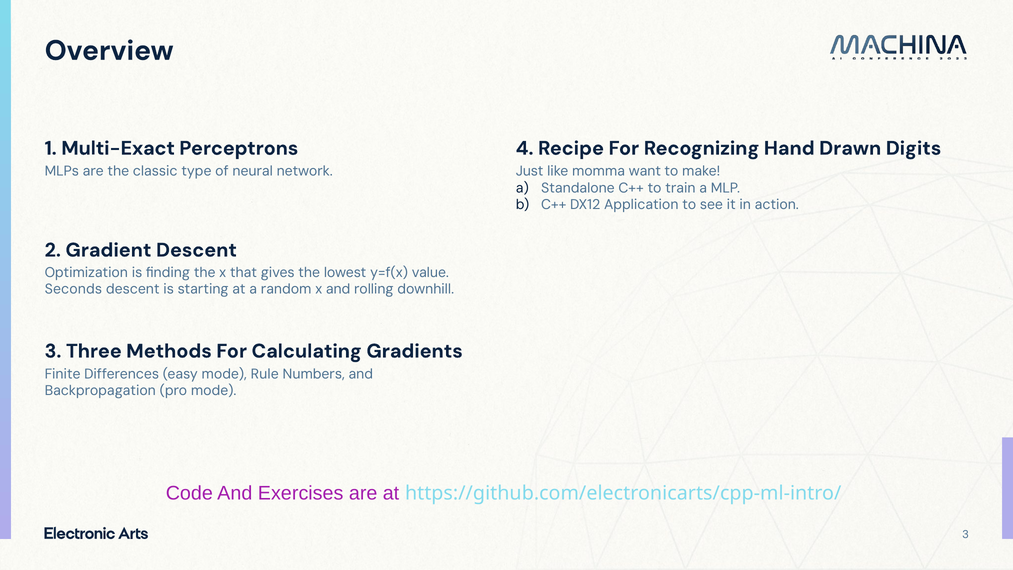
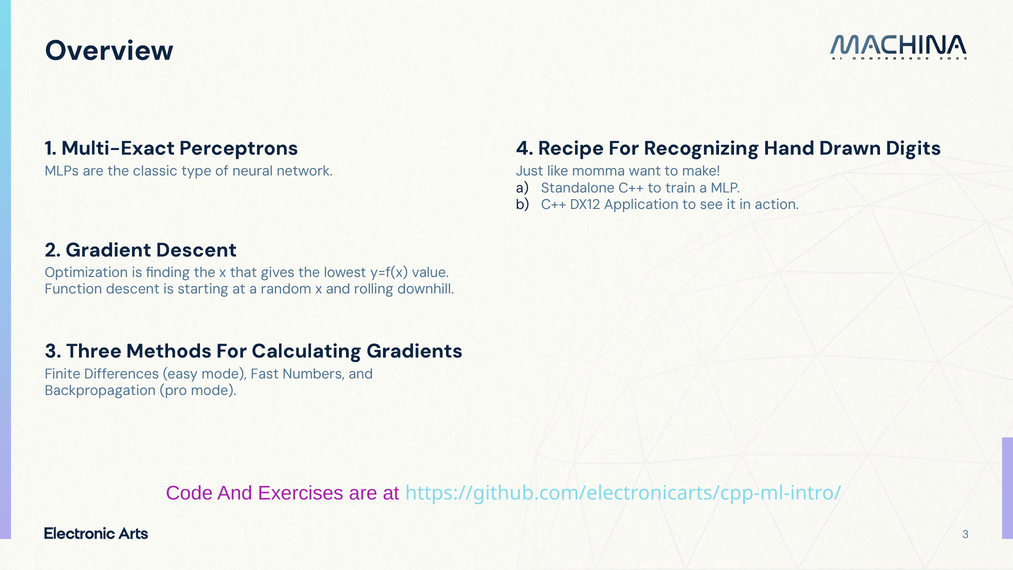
Seconds: Seconds -> Function (73, 289)
Rule: Rule -> Fast (265, 374)
